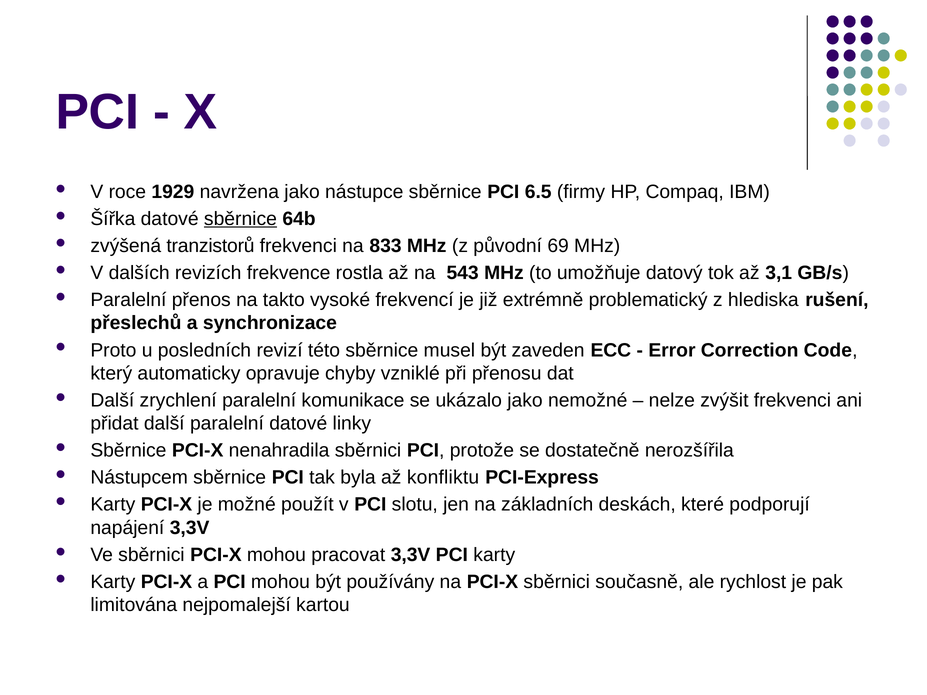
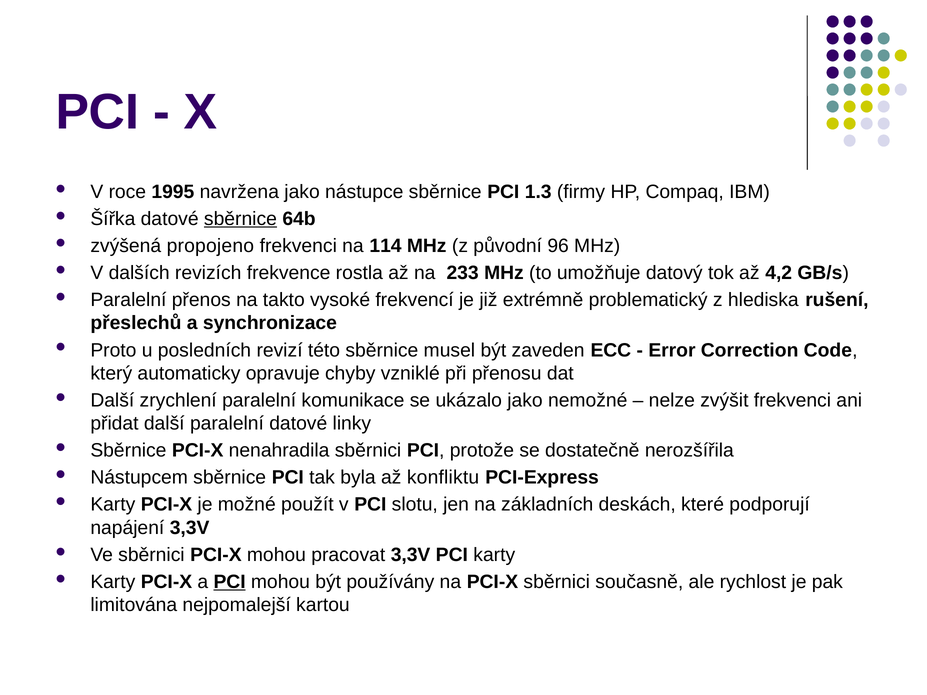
1929: 1929 -> 1995 (173, 192)
6.5: 6.5 -> 1.3 (538, 192)
tranzistorů: tranzistorů -> propojeno (210, 246)
833: 833 -> 114 (386, 246)
69: 69 -> 96 (558, 246)
543: 543 -> 233 (463, 273)
3,1: 3,1 -> 4,2 (779, 273)
PCI underline: none -> present (230, 582)
